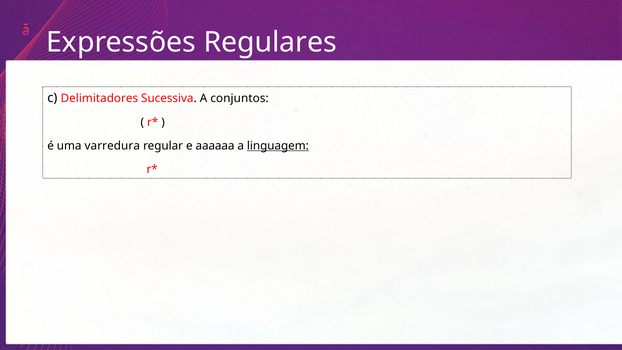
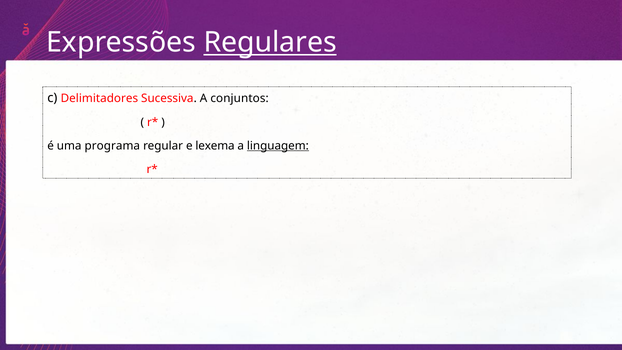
Regulares underline: none -> present (270, 42)
varredura: varredura -> programa (112, 146)
aaaaaa: aaaaaa -> lexema (215, 146)
